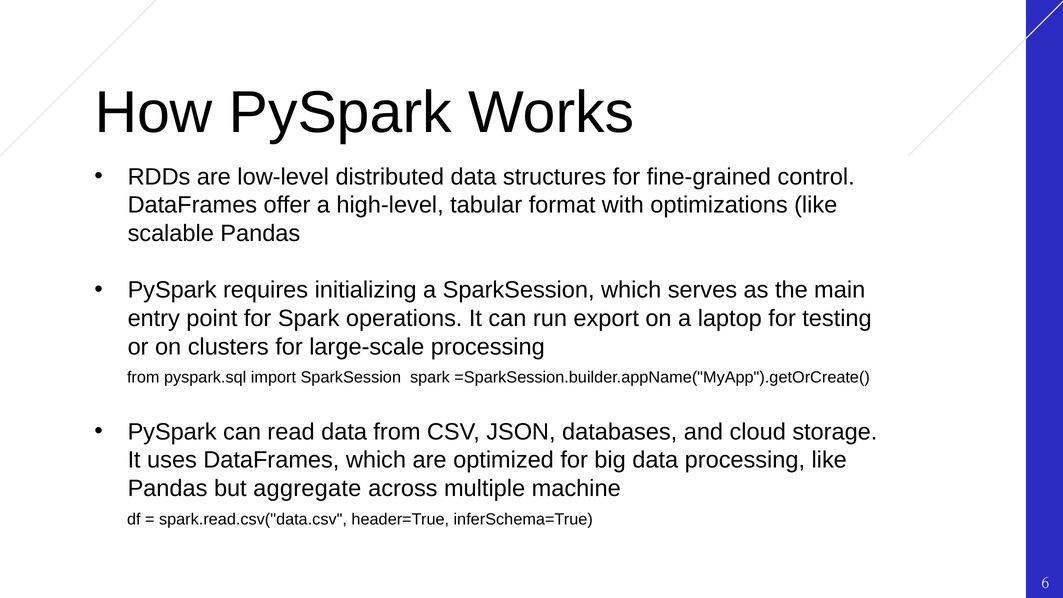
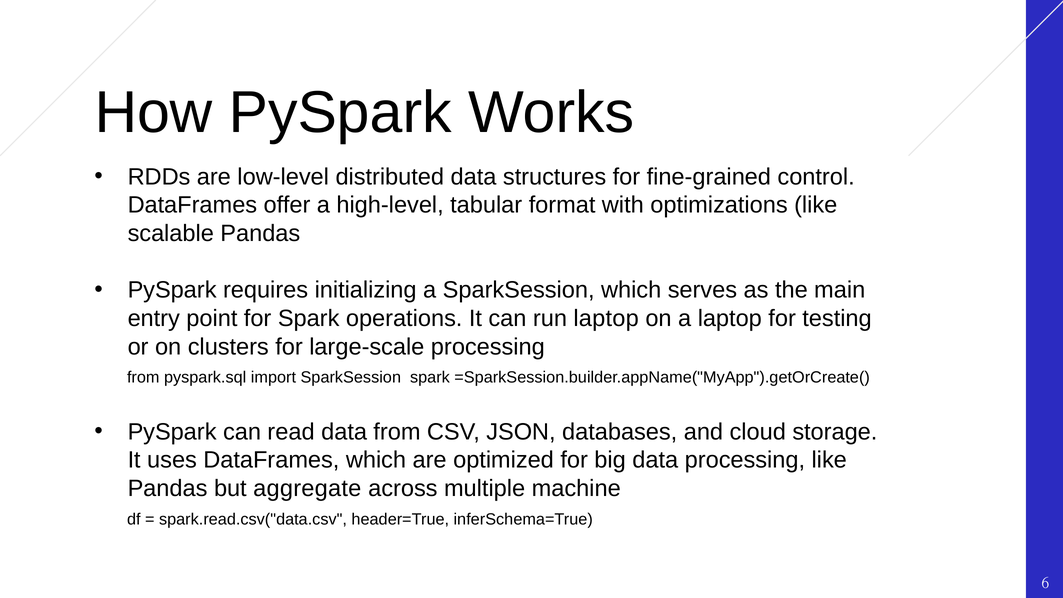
run export: export -> laptop (606, 318)
